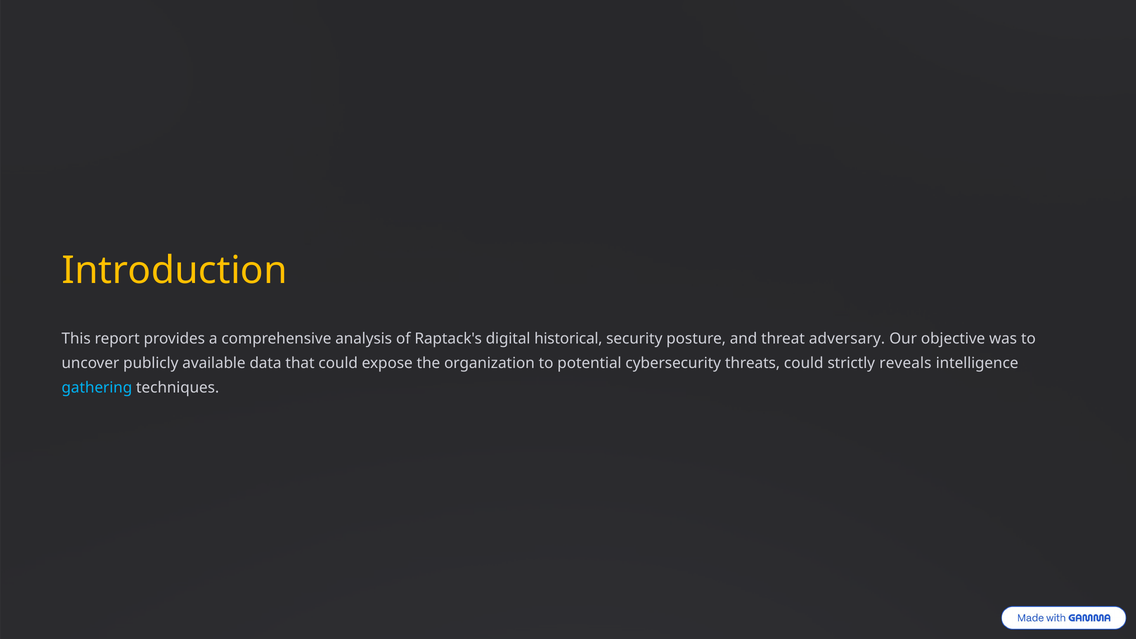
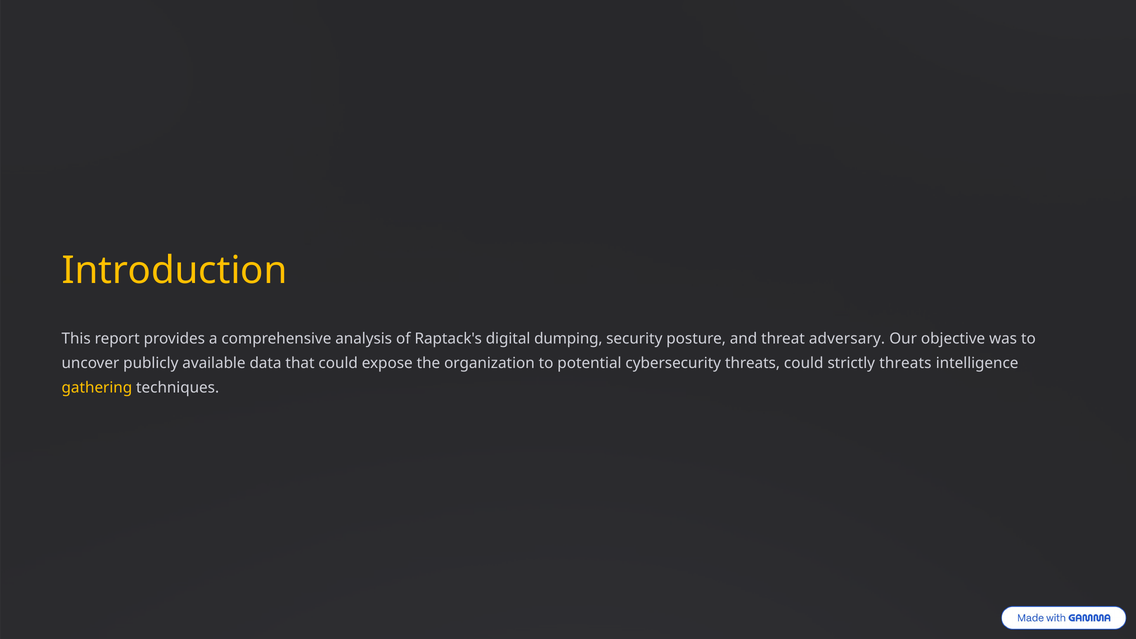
historical: historical -> dumping (568, 339)
strictly reveals: reveals -> threats (905, 363)
gathering colour: light blue -> yellow (97, 388)
